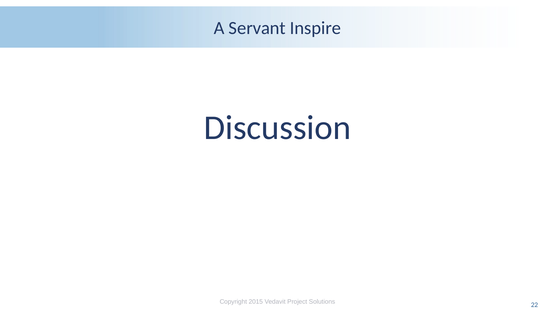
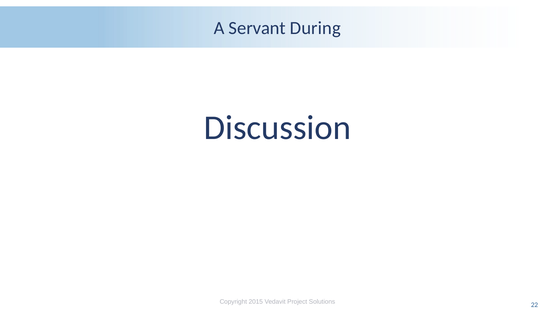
Inspire: Inspire -> During (315, 28)
